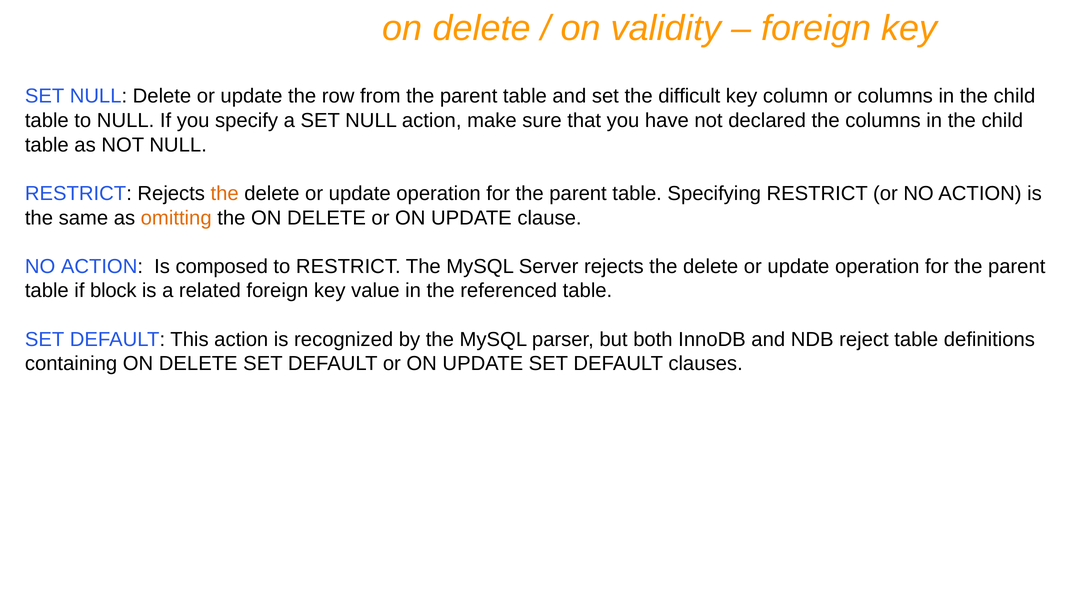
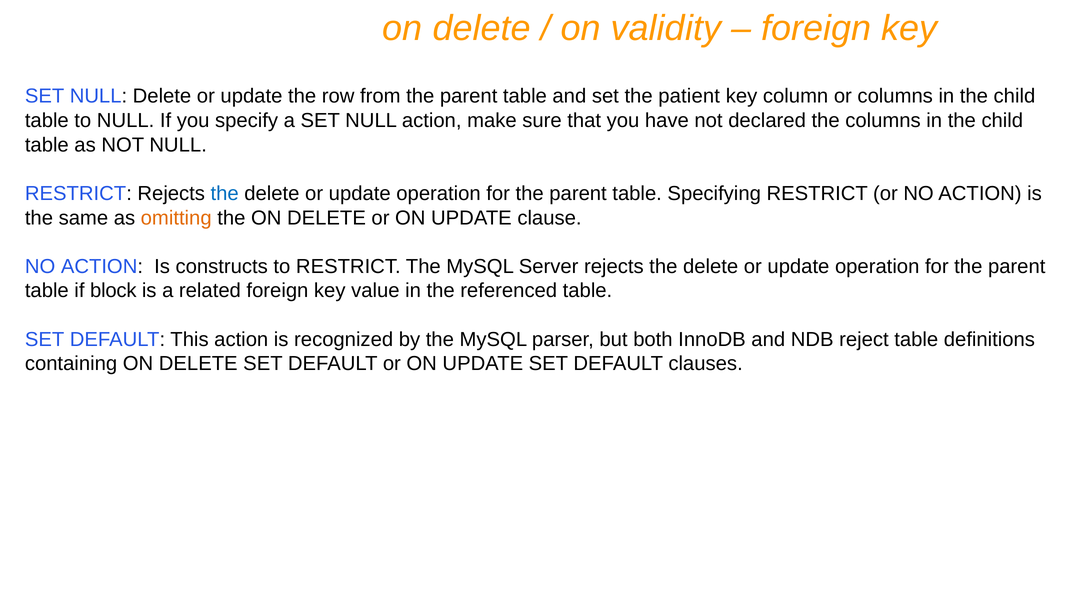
difficult: difficult -> patient (689, 96)
the colour: orange -> blue (225, 194)
composed: composed -> constructs (222, 267)
